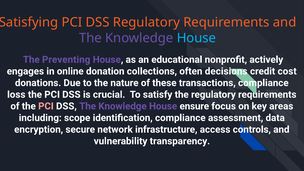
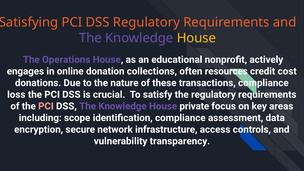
House colour: light blue -> yellow (196, 38)
Preventing: Preventing -> Operations (66, 60)
decisions: decisions -> resources (226, 71)
ensure: ensure -> private (194, 106)
